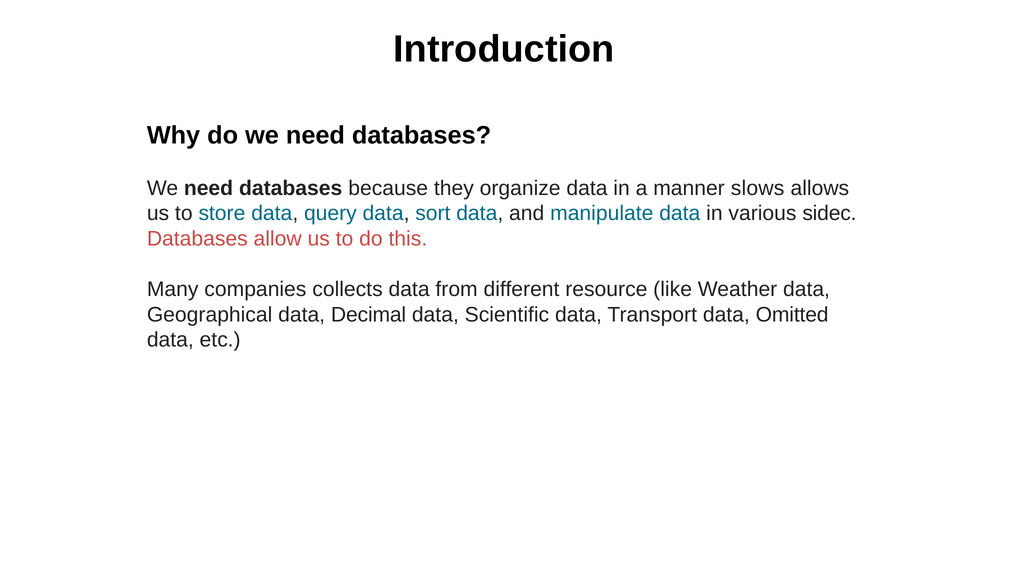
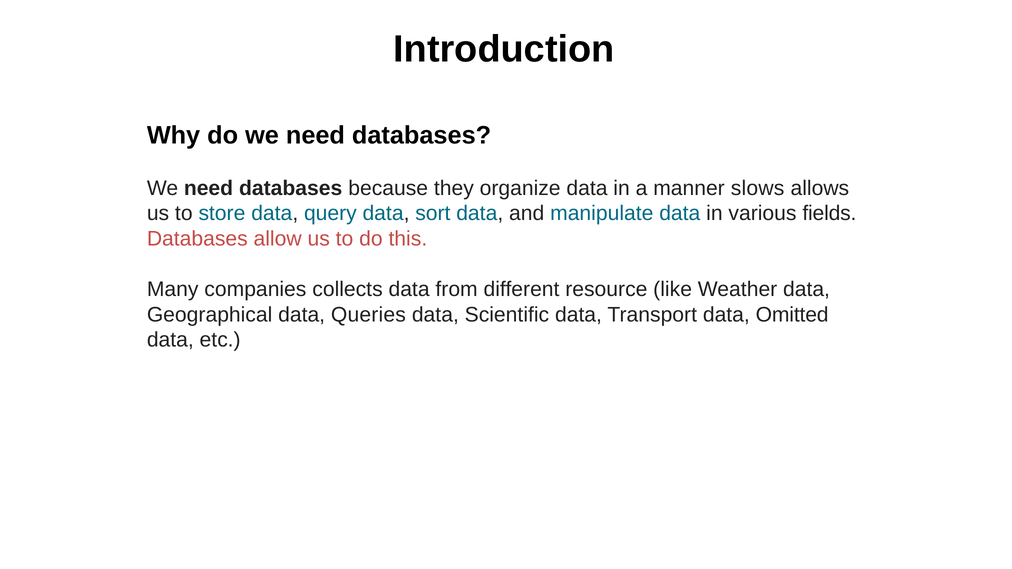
sidec: sidec -> fields (829, 214)
Decimal: Decimal -> Queries (368, 315)
